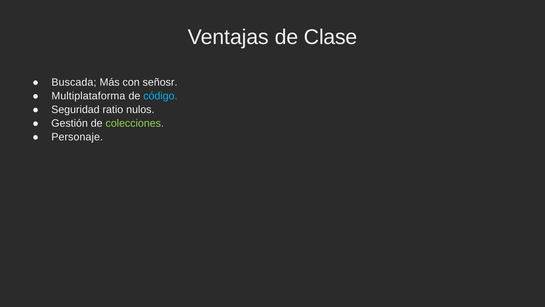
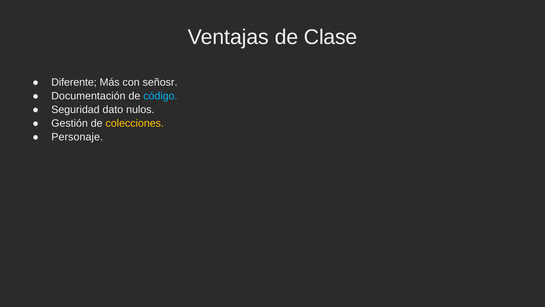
Buscada: Buscada -> Diferente (74, 82)
Multiplataforma: Multiplataforma -> Documentación (88, 96)
ratio: ratio -> dato (113, 109)
colecciones colour: light green -> yellow (135, 123)
